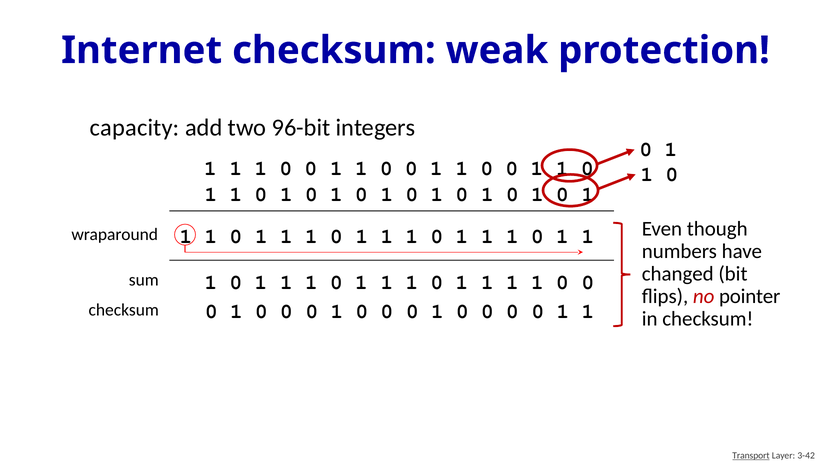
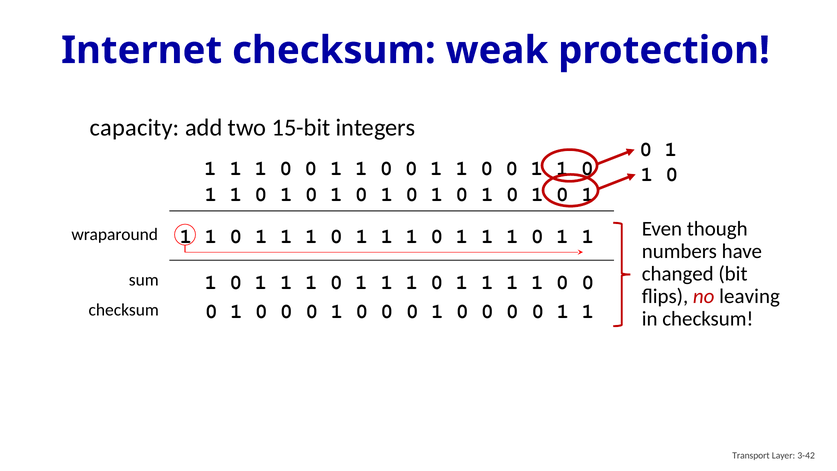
96-bit: 96-bit -> 15-bit (301, 128)
pointer: pointer -> leaving (750, 296)
Transport underline: present -> none (751, 455)
